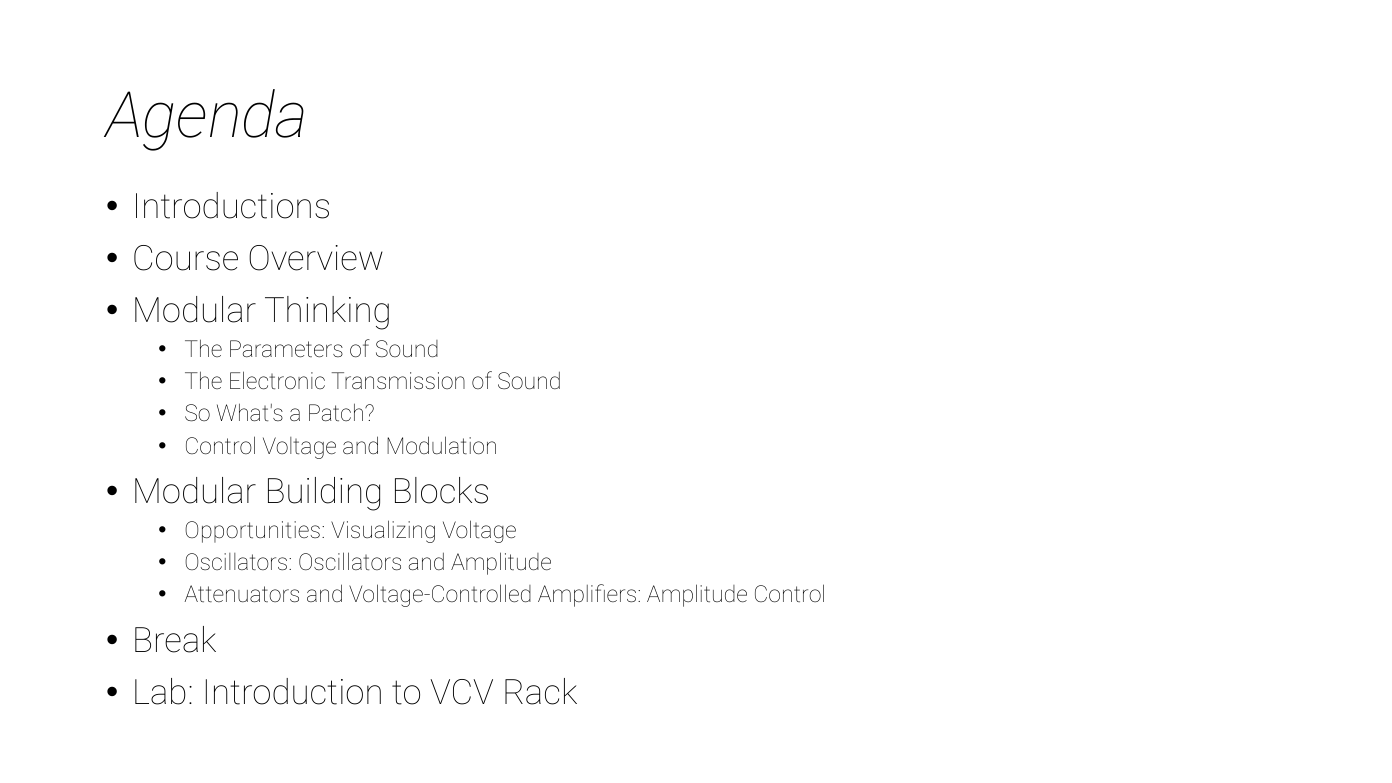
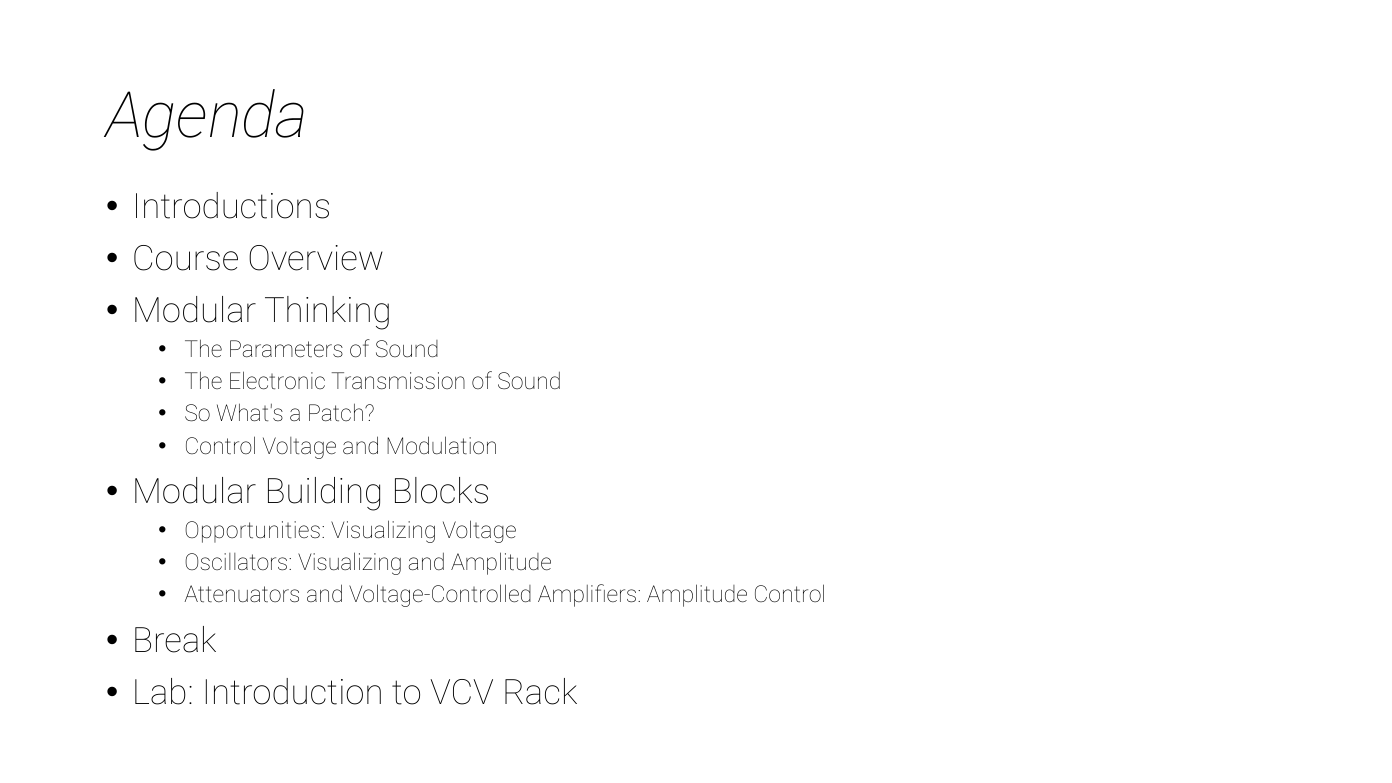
Oscillators Oscillators: Oscillators -> Visualizing (350, 563)
